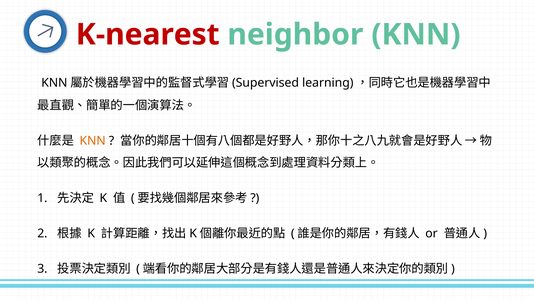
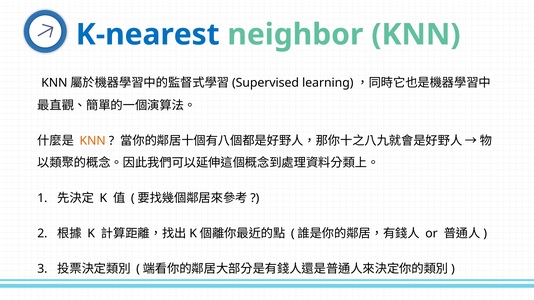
K-nearest colour: red -> blue (148, 35)
